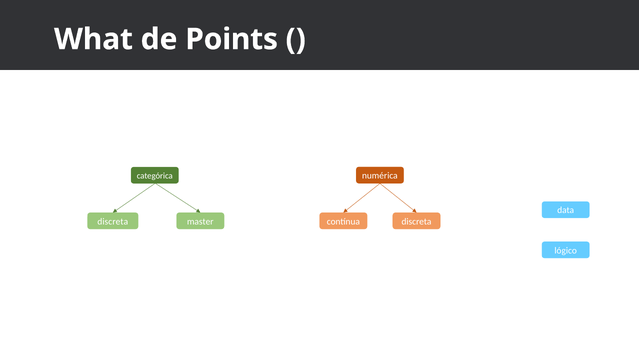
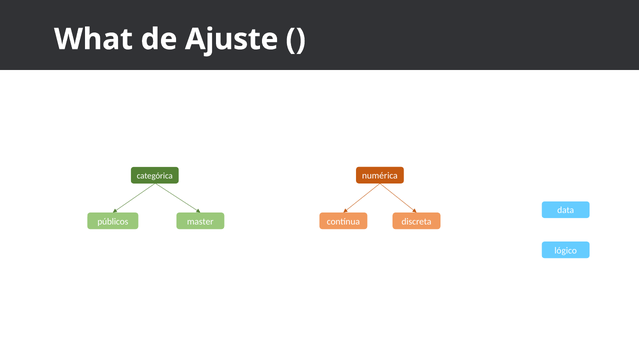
Points: Points -> Ajuste (232, 39)
discreta: discreta -> públicos (113, 221)
